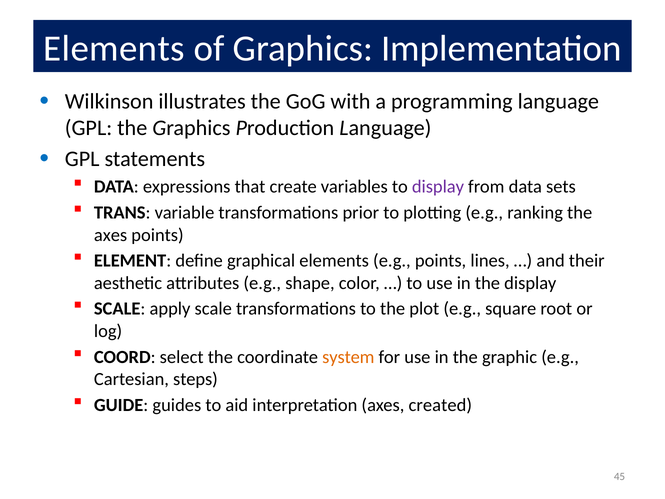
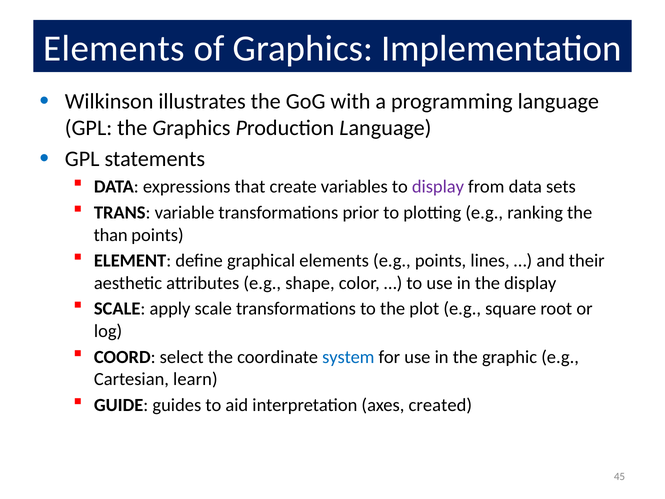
axes: axes -> than (111, 235)
system colour: orange -> blue (348, 357)
steps: steps -> learn (195, 379)
